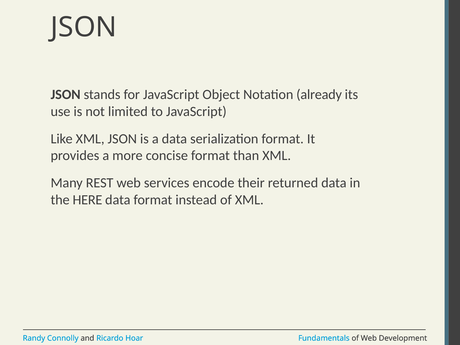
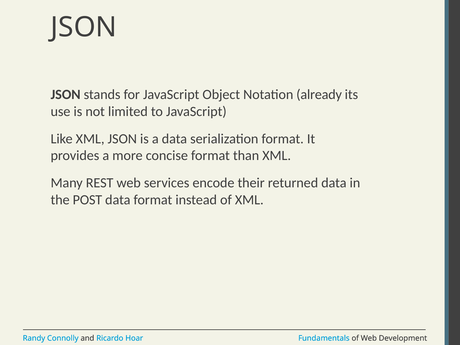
HERE: HERE -> POST (87, 200)
